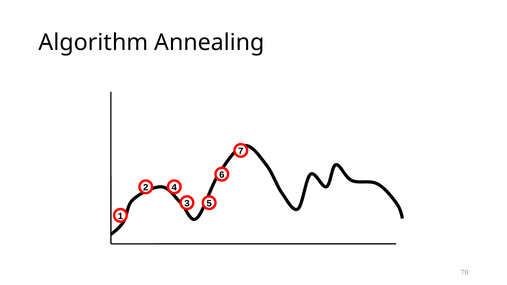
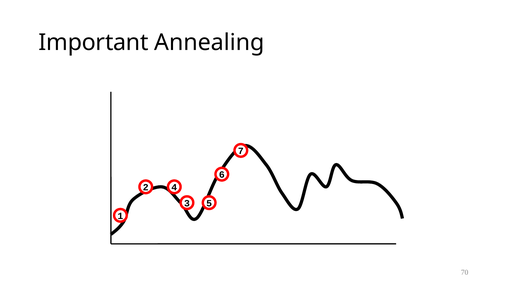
Algorithm: Algorithm -> Important (94, 43)
